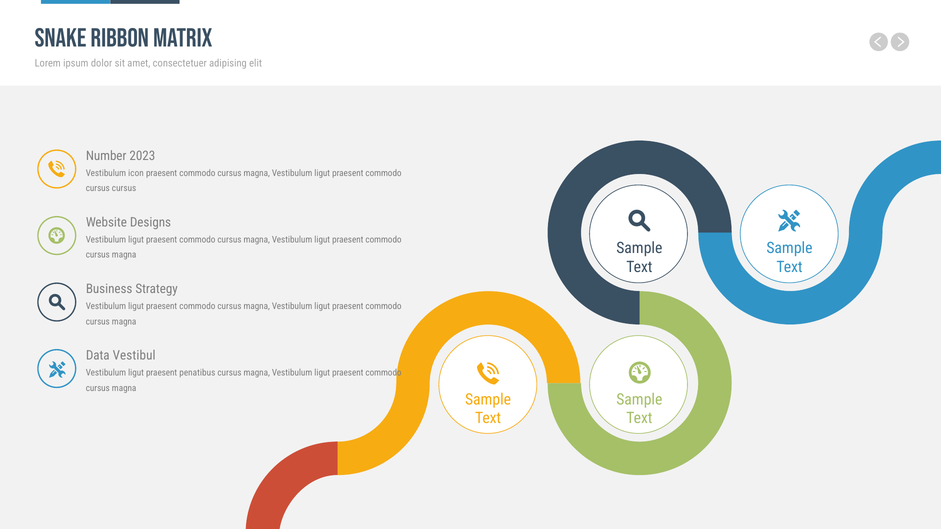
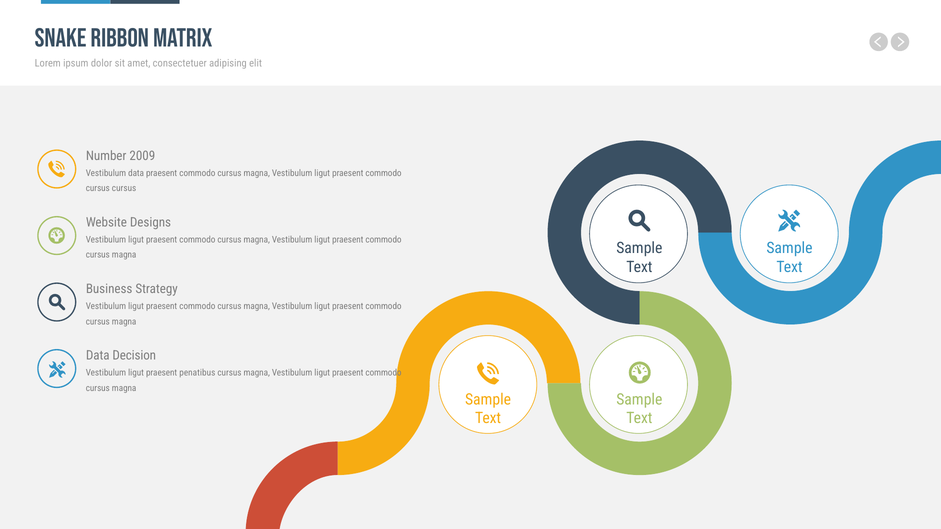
2023: 2023 -> 2009 (142, 156)
Vestibulum icon: icon -> data (136, 173)
Vestibul: Vestibul -> Decision (134, 356)
